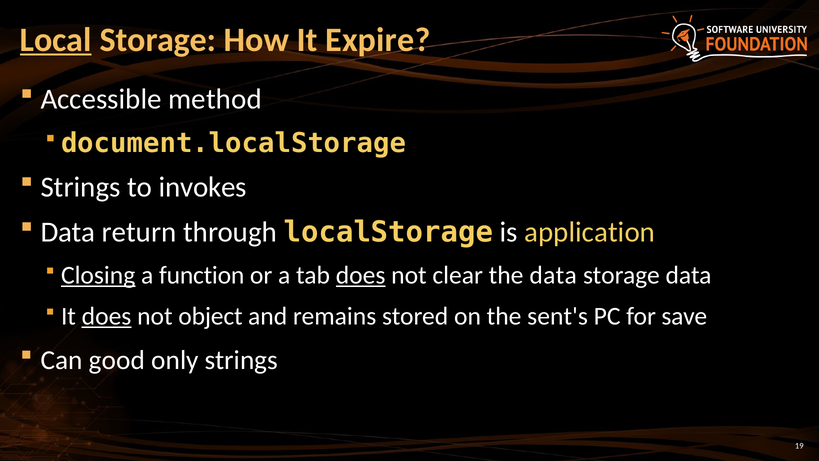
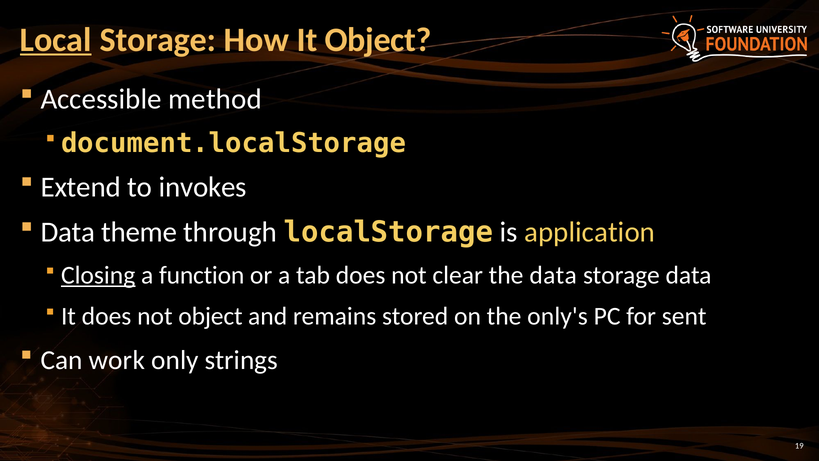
It Expire: Expire -> Object (378, 40)
Strings: Strings -> Extend (81, 187)
return: return -> theme (139, 232)
does underline: present -> none (361, 275)
does underline: present -> none (107, 316)
sent's: sent's -> only's (558, 316)
save: save -> sent (684, 316)
good: good -> work (117, 360)
